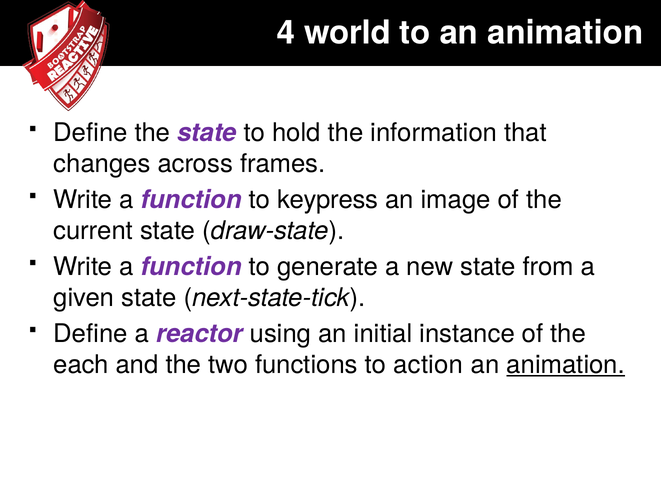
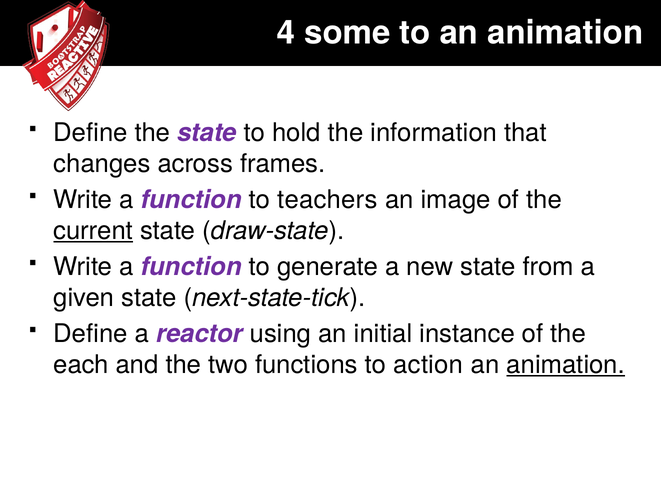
world: world -> some (347, 33)
keypress: keypress -> teachers (327, 200)
current underline: none -> present (93, 231)
